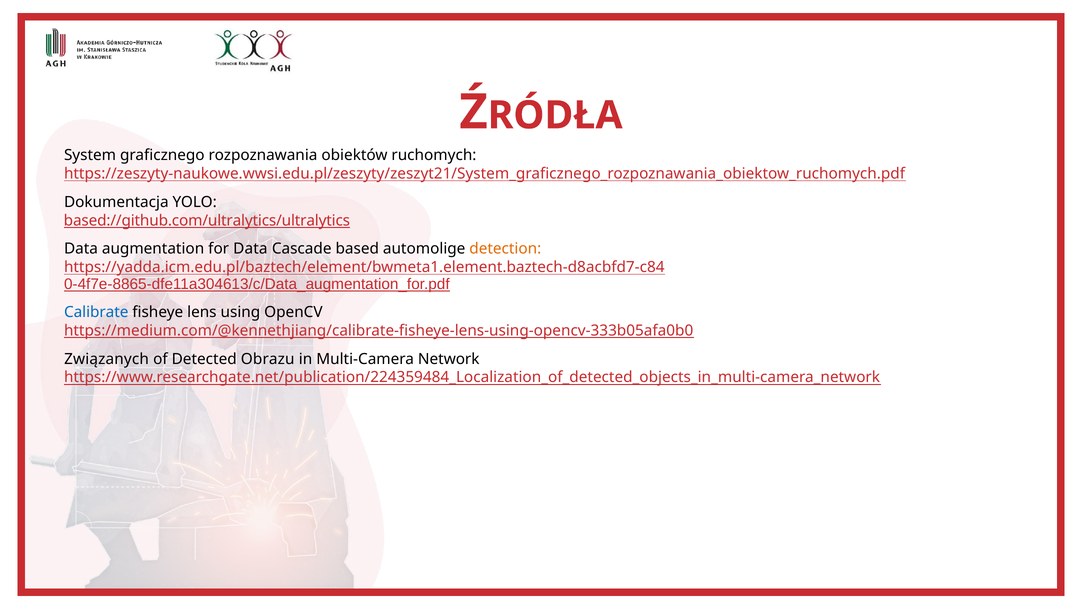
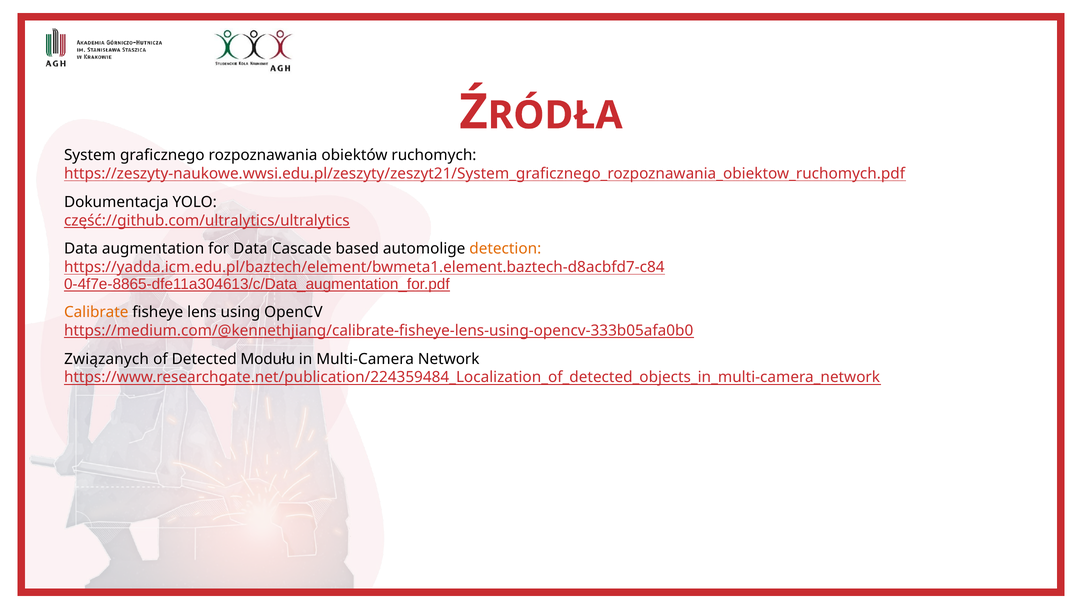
based://github.com/ultralytics/ultralytics: based://github.com/ultralytics/ultralytics -> część://github.com/ultralytics/ultralytics (207, 220)
Calibrate colour: blue -> orange (96, 312)
Obrazu: Obrazu -> Modułu (268, 359)
